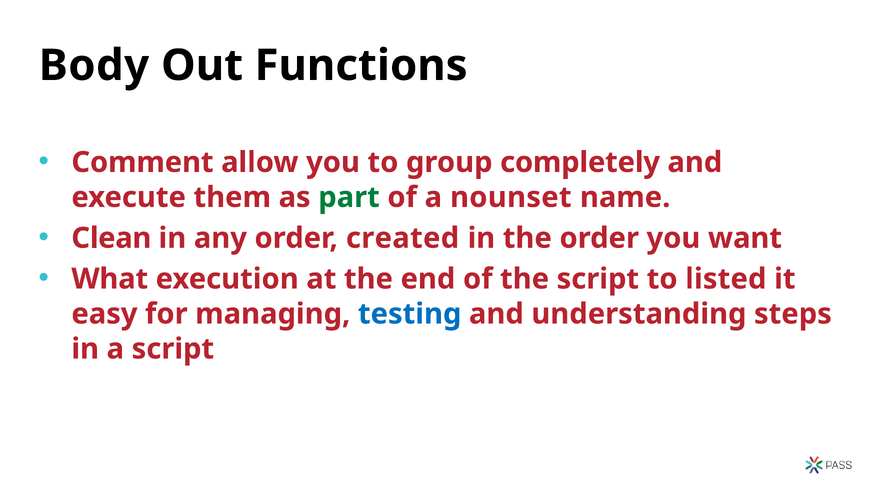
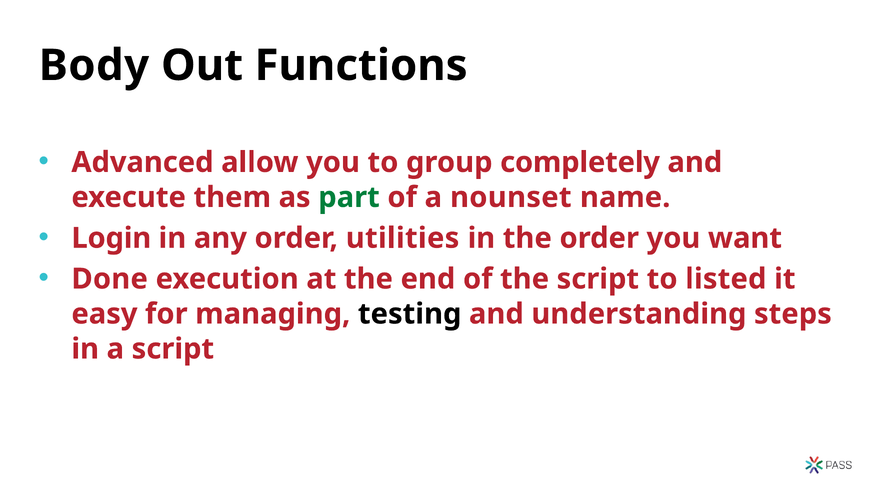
Comment: Comment -> Advanced (142, 162)
Clean: Clean -> Login (111, 238)
created: created -> utilities (403, 238)
What: What -> Done (110, 279)
testing colour: blue -> black (410, 314)
